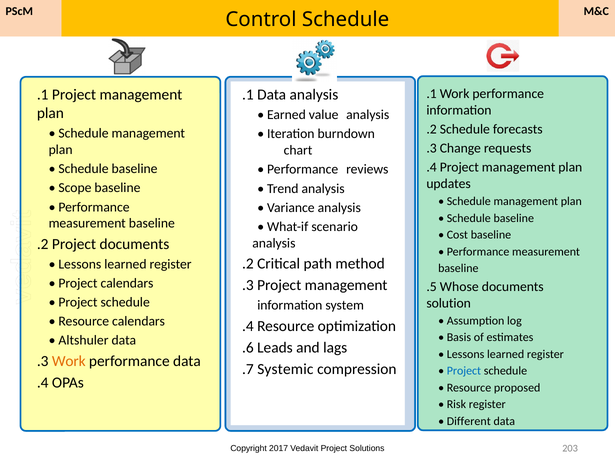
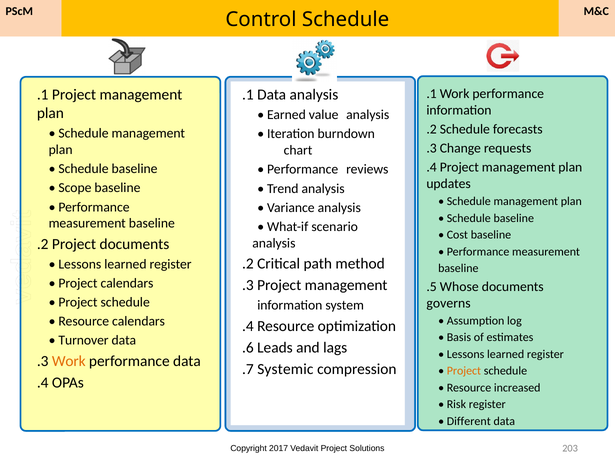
solution: solution -> governs (449, 303)
Altshuler: Altshuler -> Turnover (84, 341)
Project colour: blue -> orange (464, 371)
proposed: proposed -> increased (517, 388)
